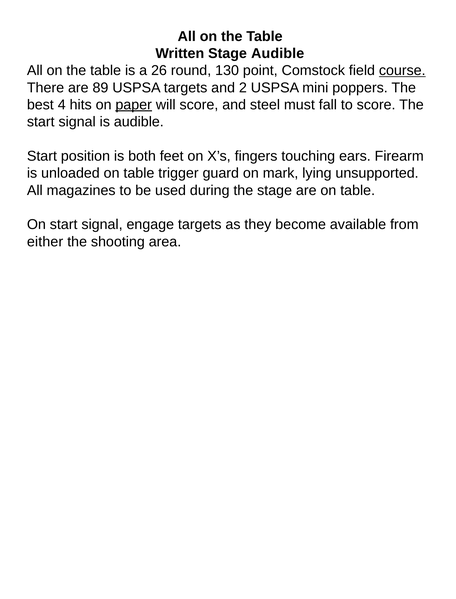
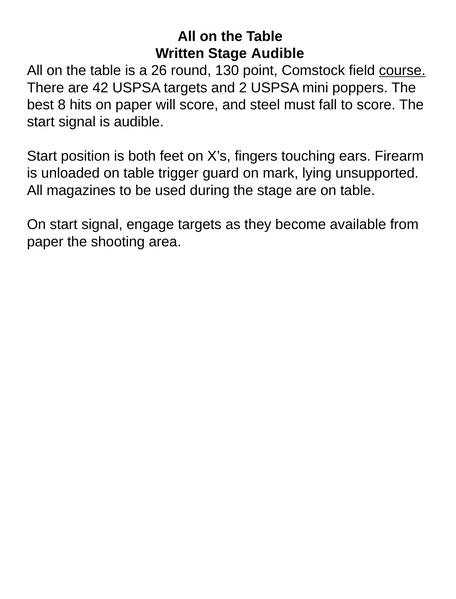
89: 89 -> 42 (100, 88)
4: 4 -> 8 (62, 105)
paper underline: present -> none (134, 105)
either: either -> paper (45, 241)
